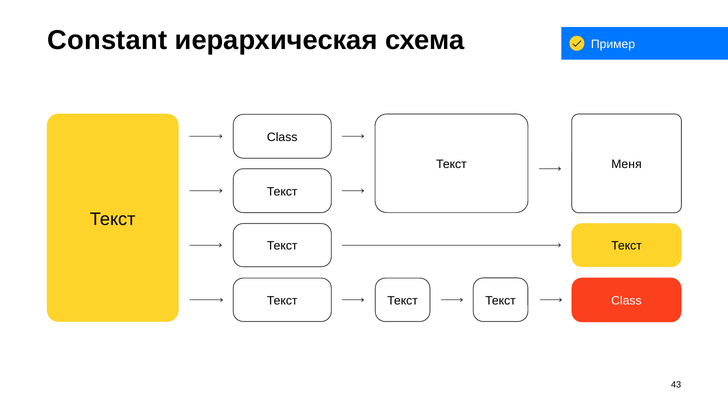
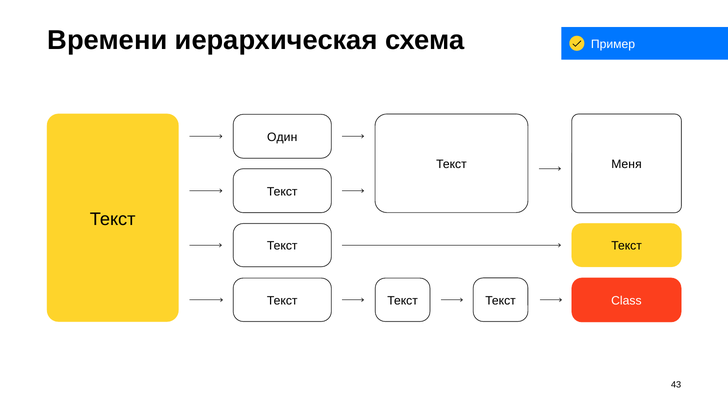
Constant: Constant -> Времени (107, 41)
Class: Class -> Один (282, 137)
